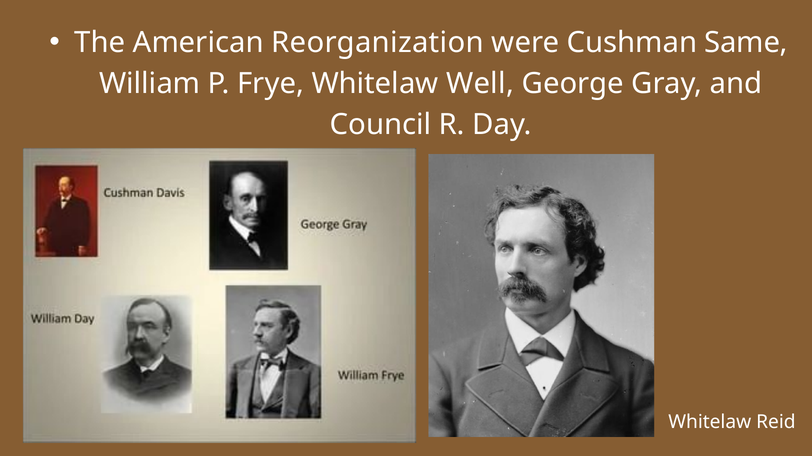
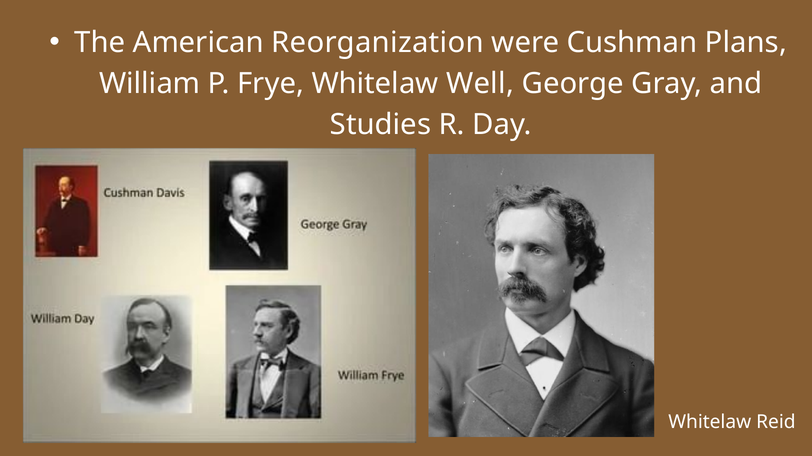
Same: Same -> Plans (746, 43)
Council: Council -> Studies (380, 125)
